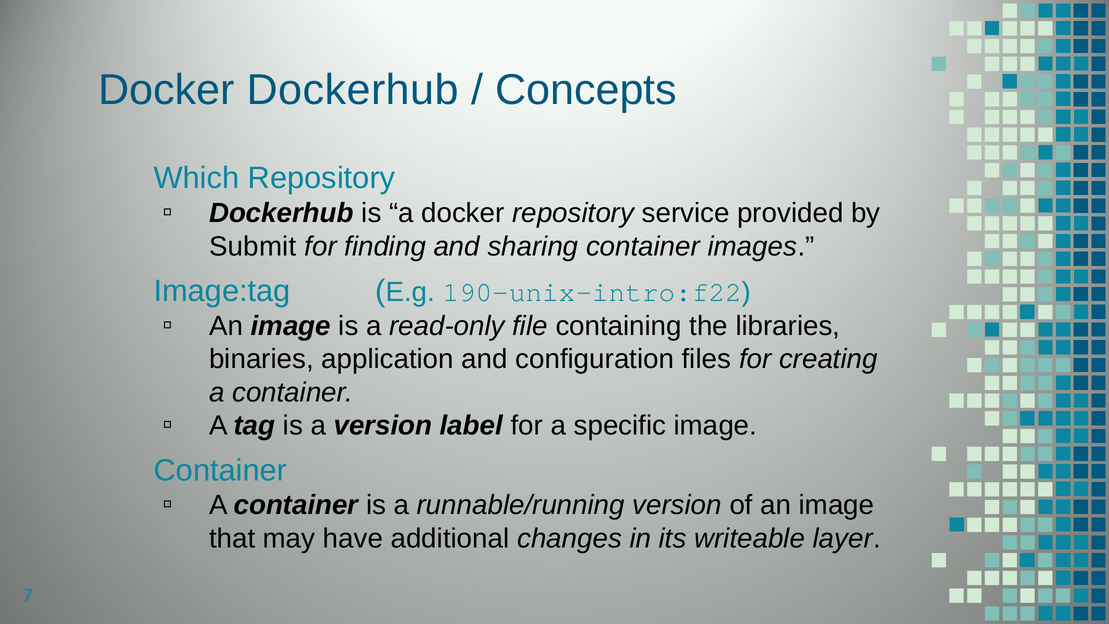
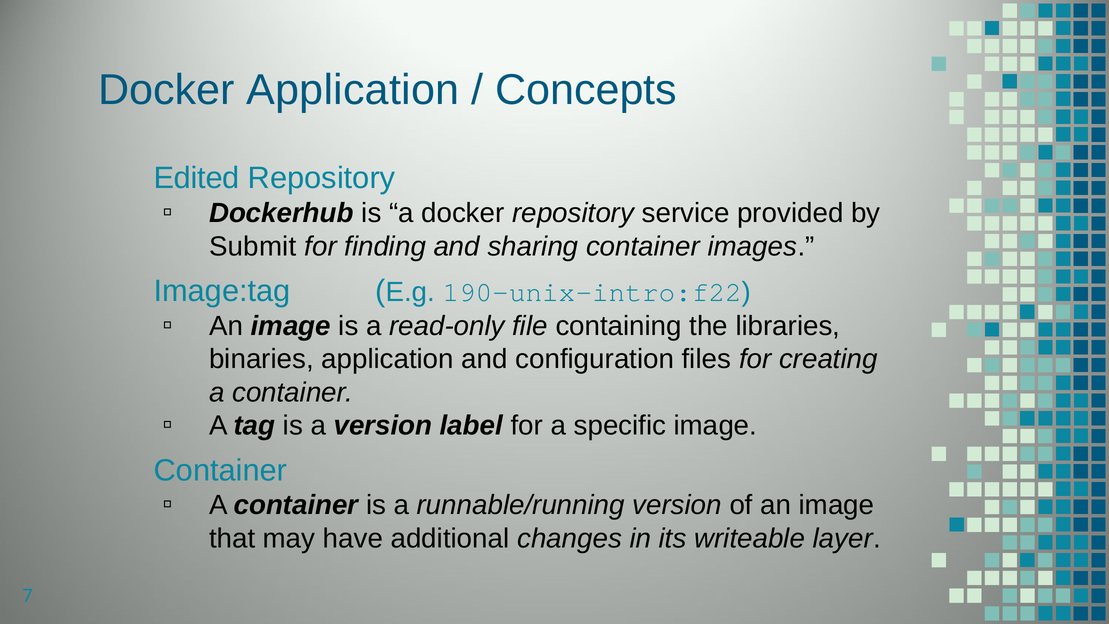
Docker Dockerhub: Dockerhub -> Application (353, 90)
Which: Which -> Edited (197, 178)
